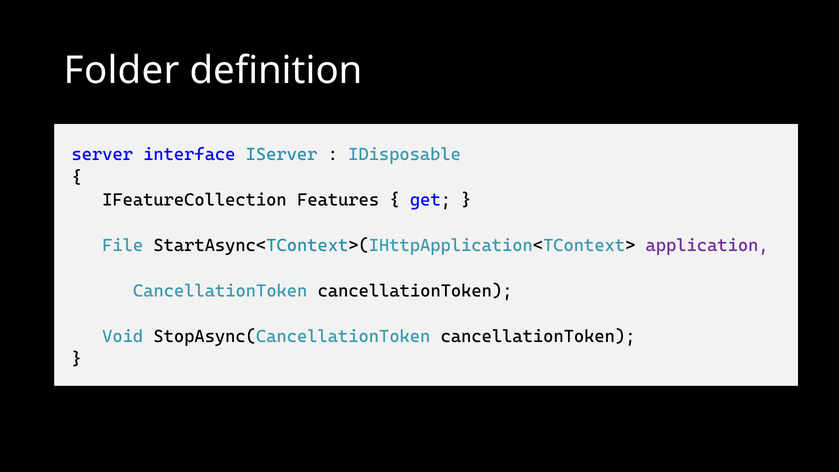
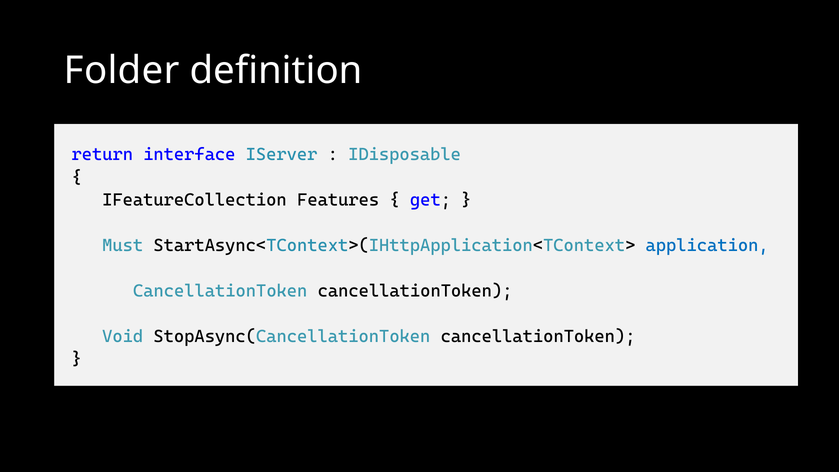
server: server -> return (102, 155)
File: File -> Must (123, 246)
application colour: purple -> blue (707, 246)
